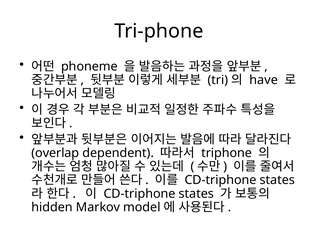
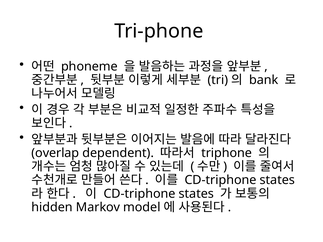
have: have -> bank (264, 80)
